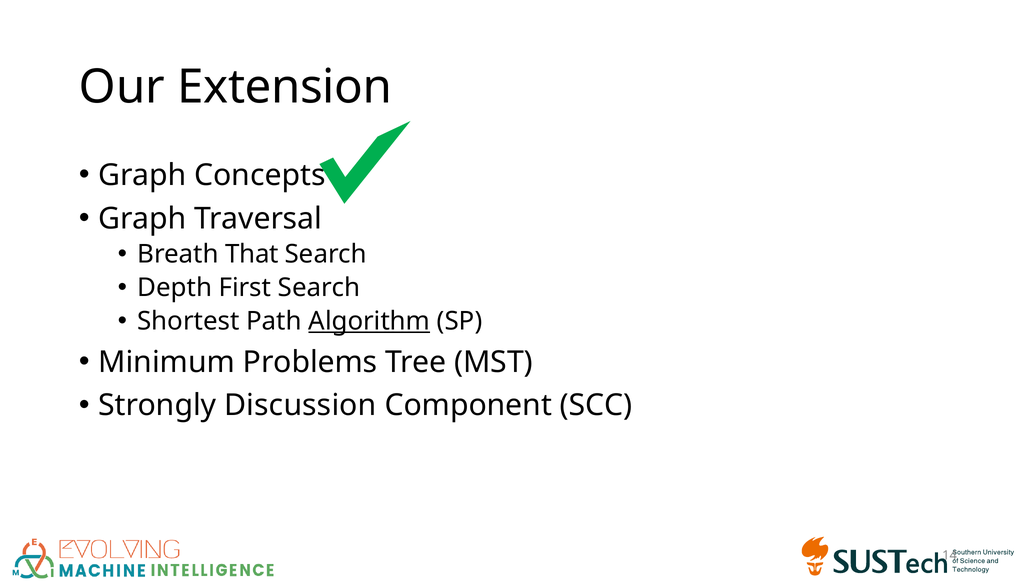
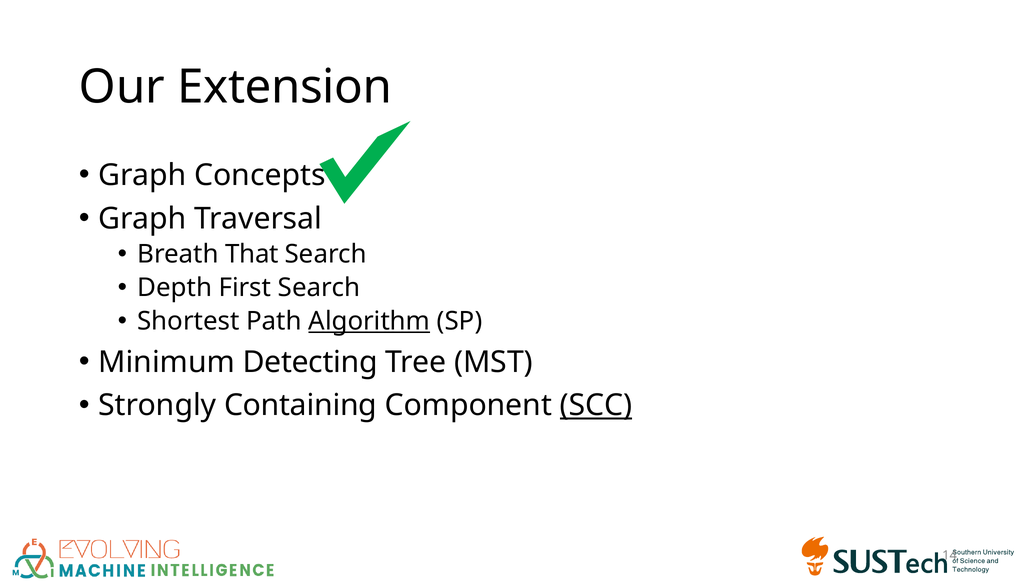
Problems: Problems -> Detecting (310, 362)
Discussion: Discussion -> Containing (301, 405)
SCC underline: none -> present (596, 405)
